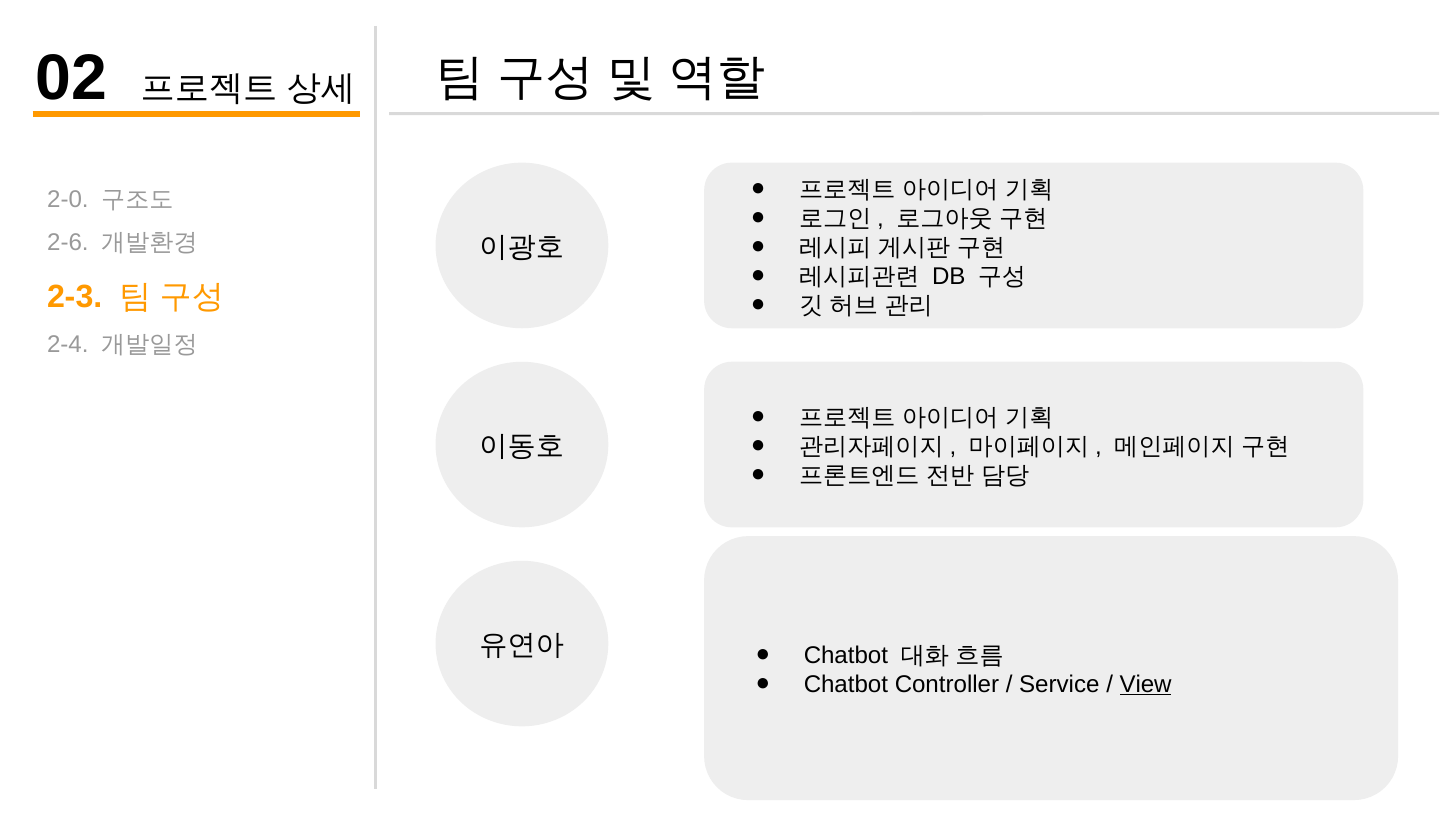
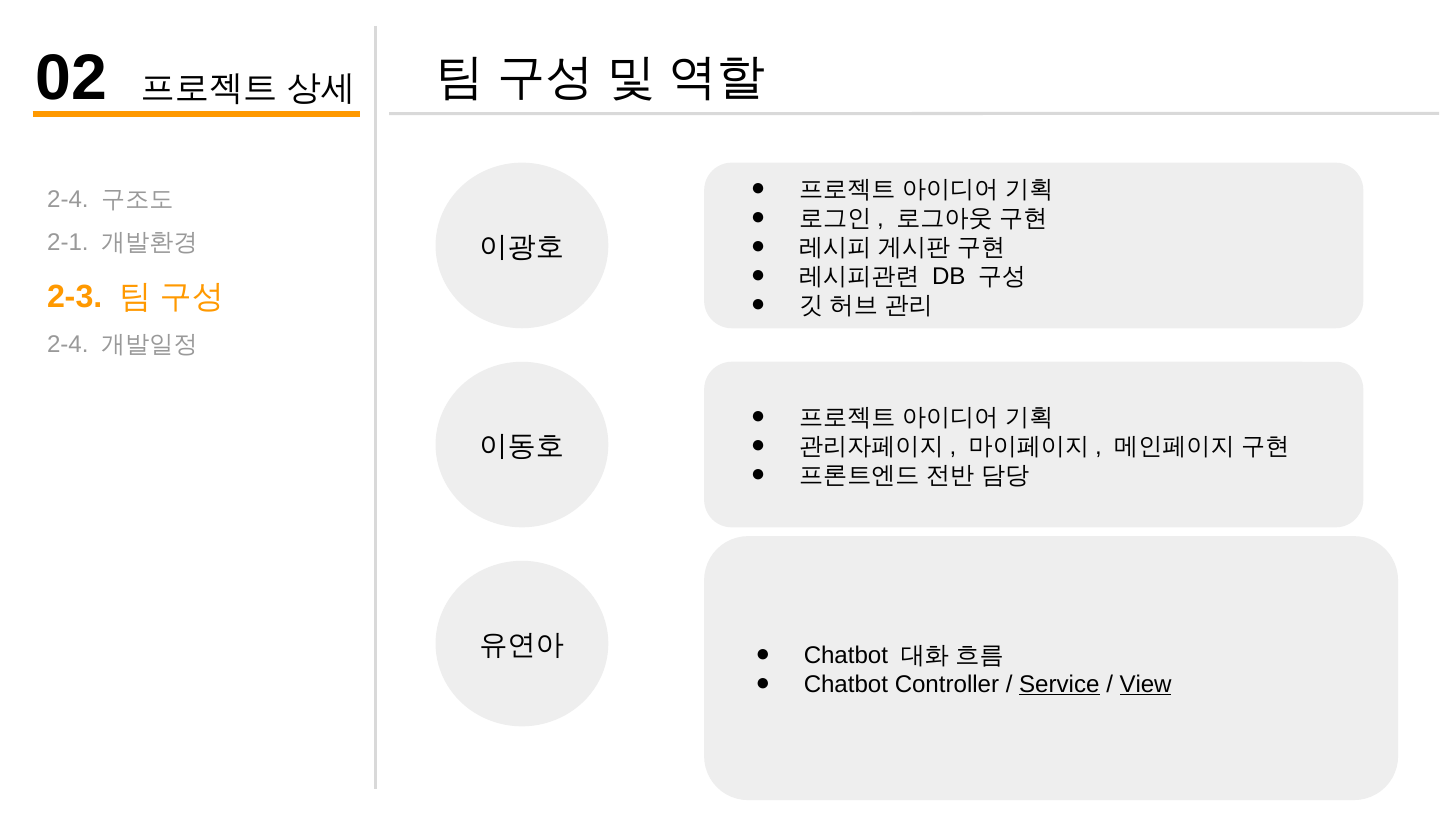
2-0: 2-0 -> 2-4 (68, 199)
2-6: 2-6 -> 2-1 (68, 243)
Service underline: none -> present (1059, 684)
